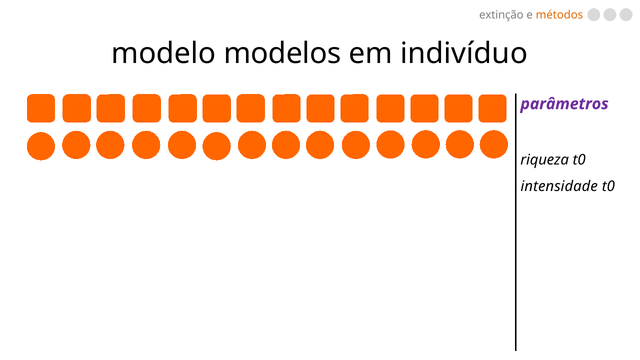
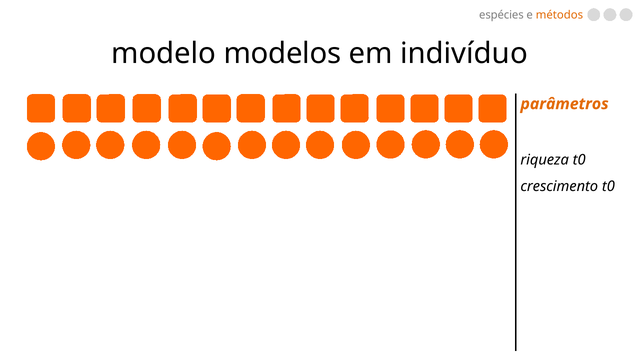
extinção: extinção -> espécies (501, 15)
parâmetros colour: purple -> orange (565, 104)
intensidade: intensidade -> crescimento (559, 186)
